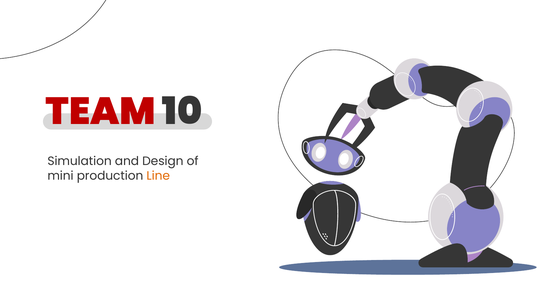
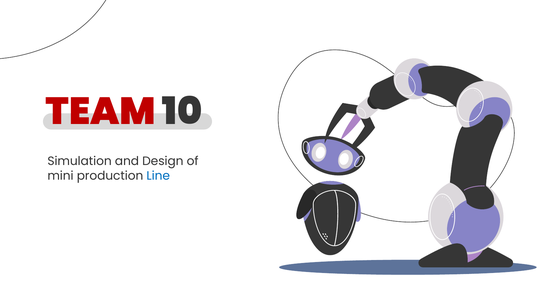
Line colour: orange -> blue (158, 176)
